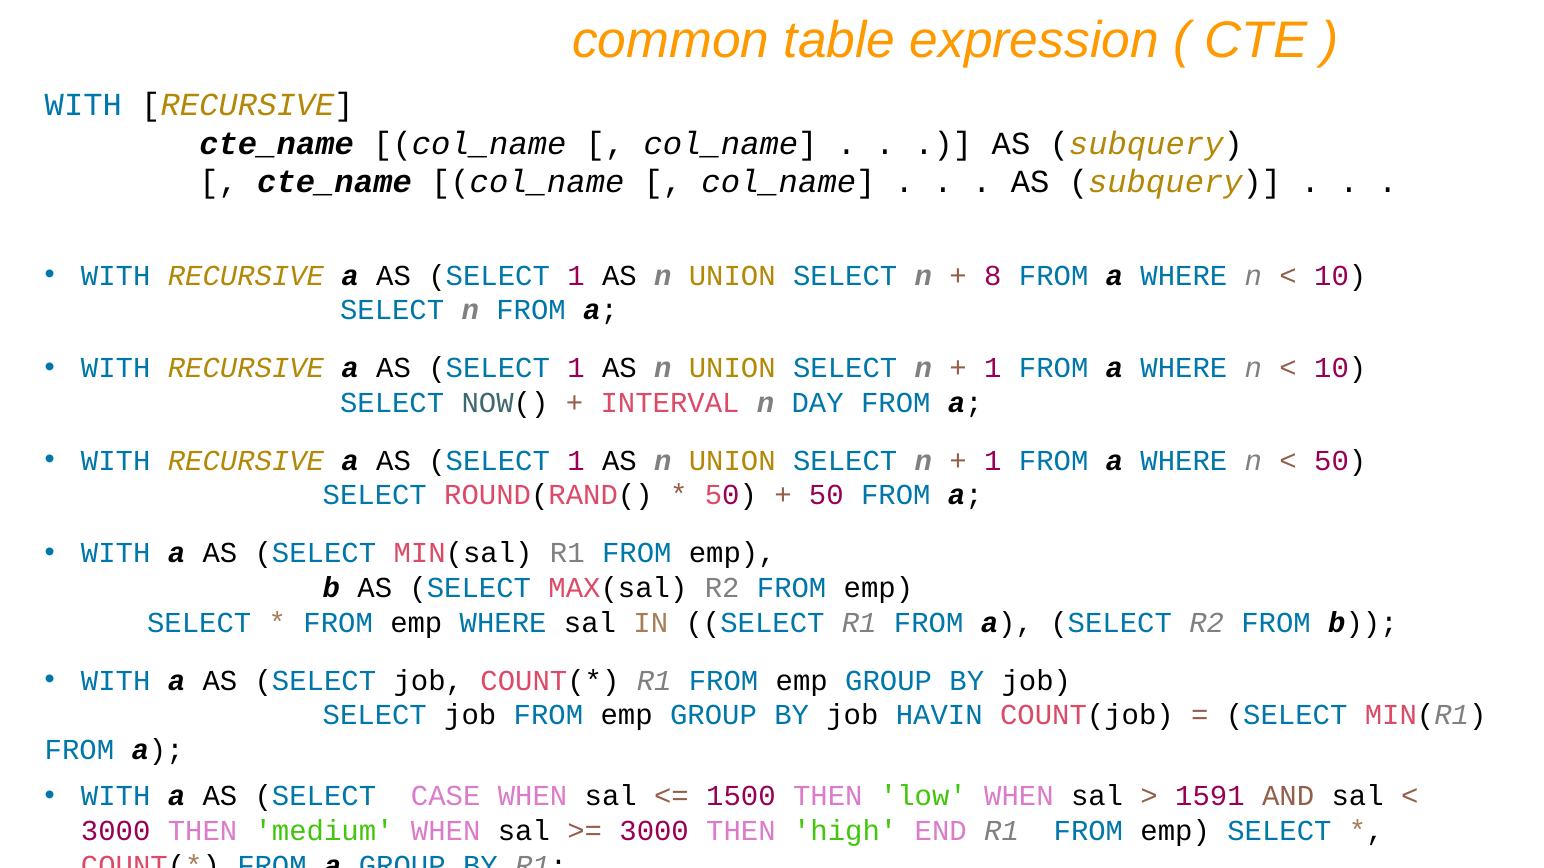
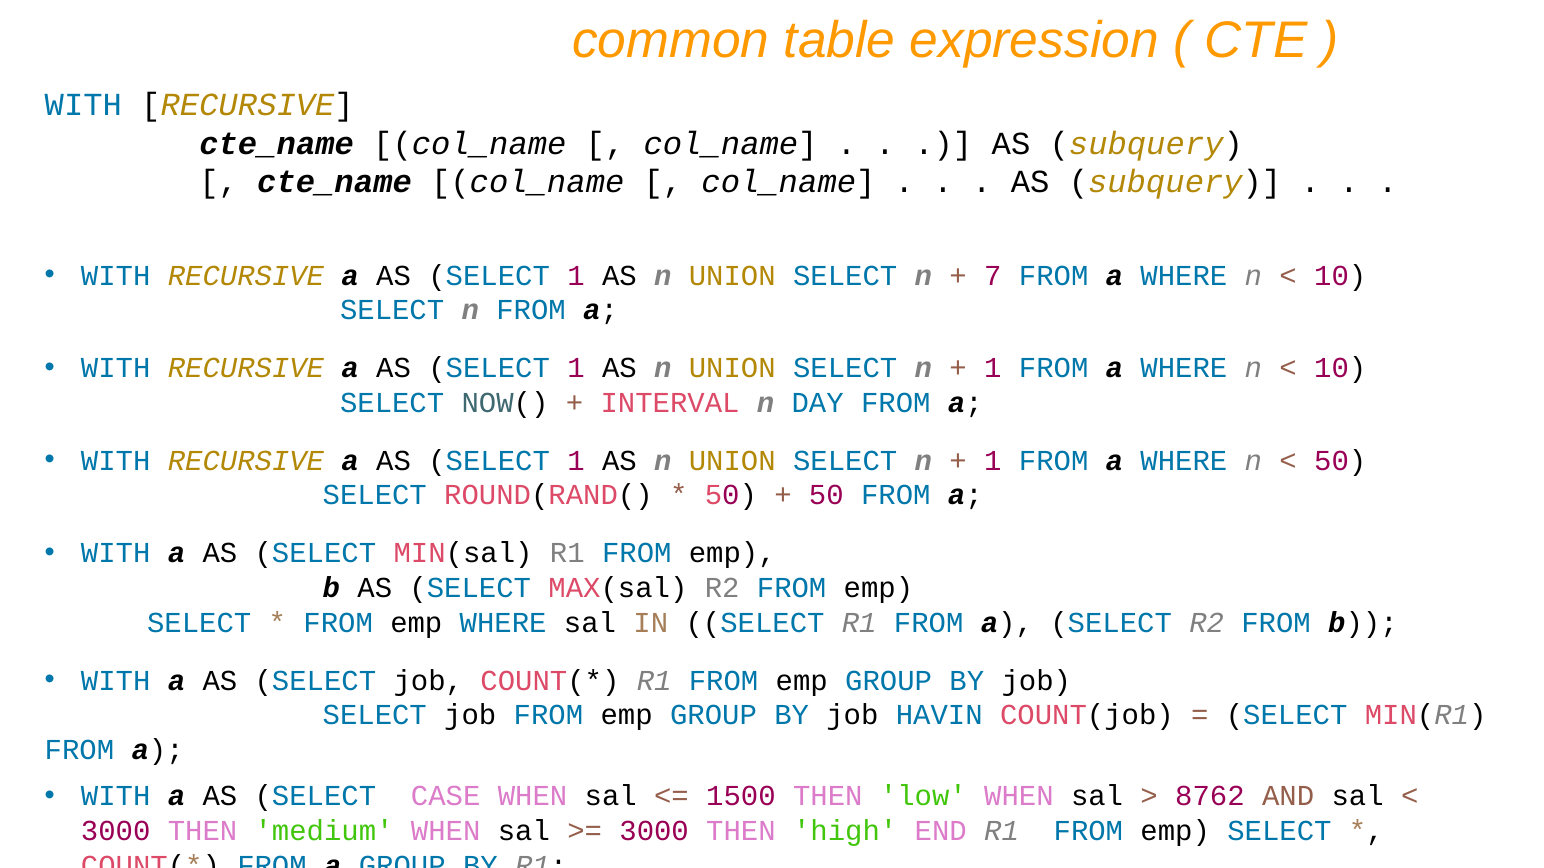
8: 8 -> 7 (993, 276)
1591: 1591 -> 8762 (1210, 797)
